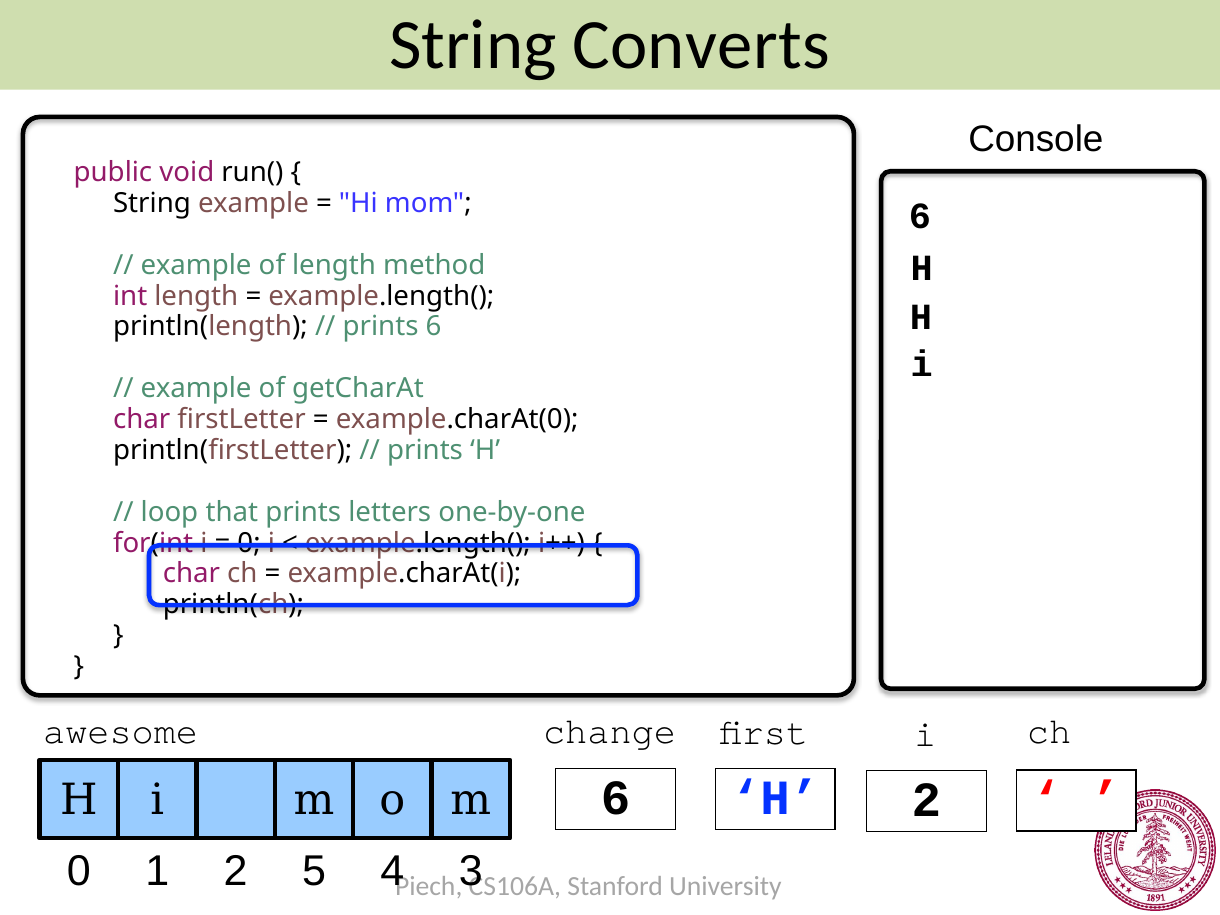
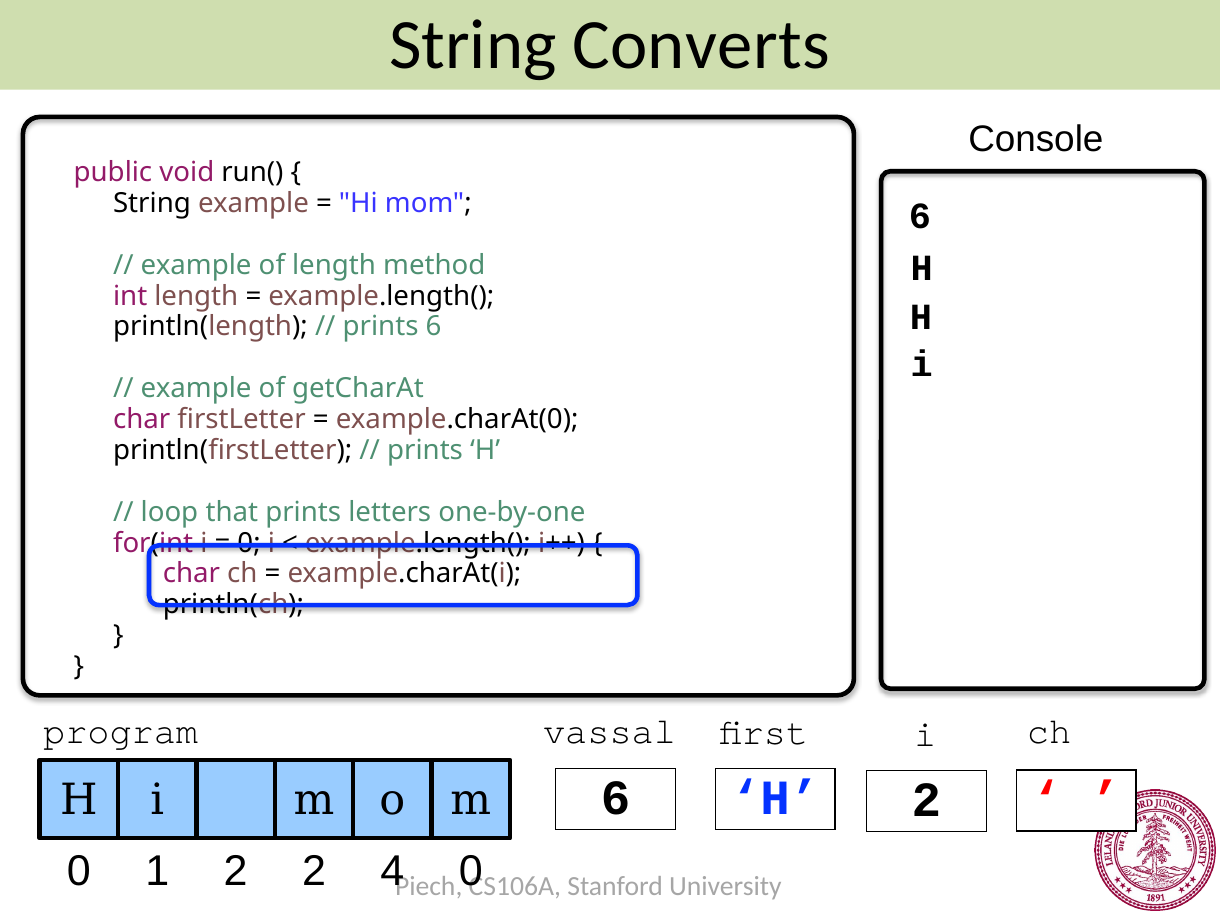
awesome: awesome -> program (121, 731)
change: change -> vassal (610, 731)
2 5: 5 -> 2 (314, 871)
4 3: 3 -> 0 (471, 871)
